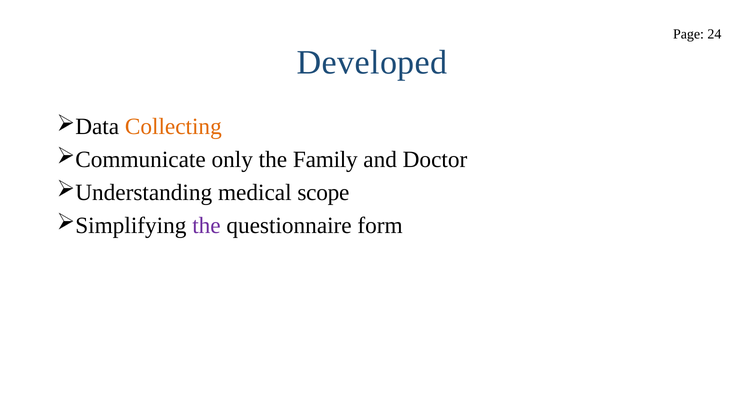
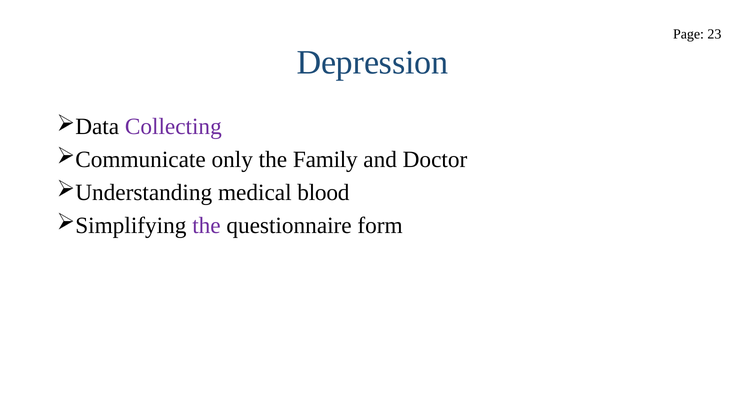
24: 24 -> 23 (714, 34)
Developed: Developed -> Depression (372, 63)
Collecting colour: orange -> purple (173, 127)
scope: scope -> blood (323, 193)
